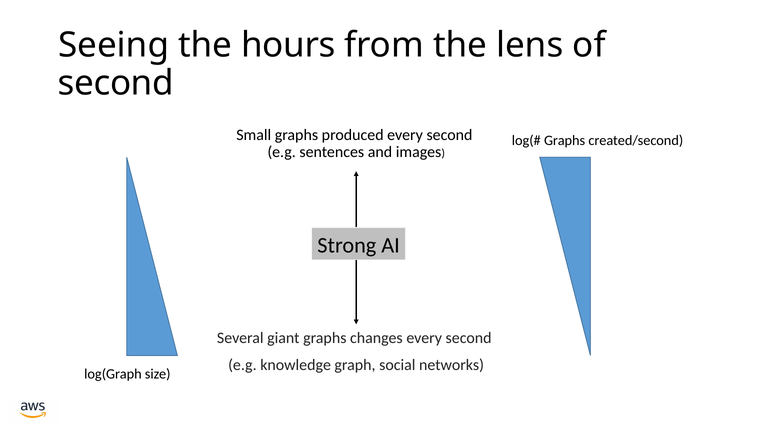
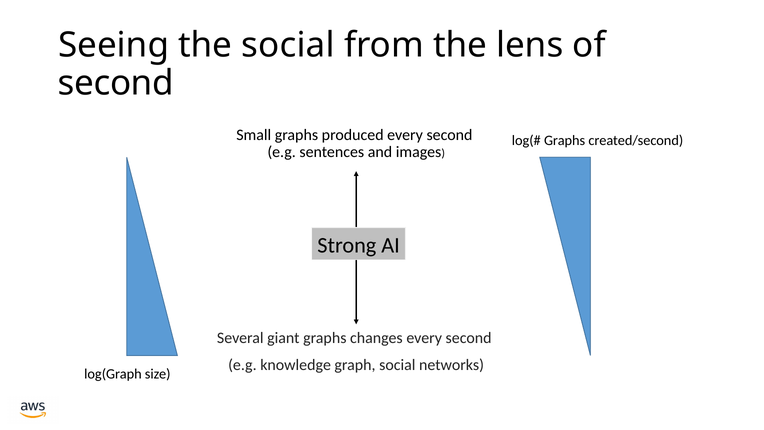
the hours: hours -> social (288, 45)
